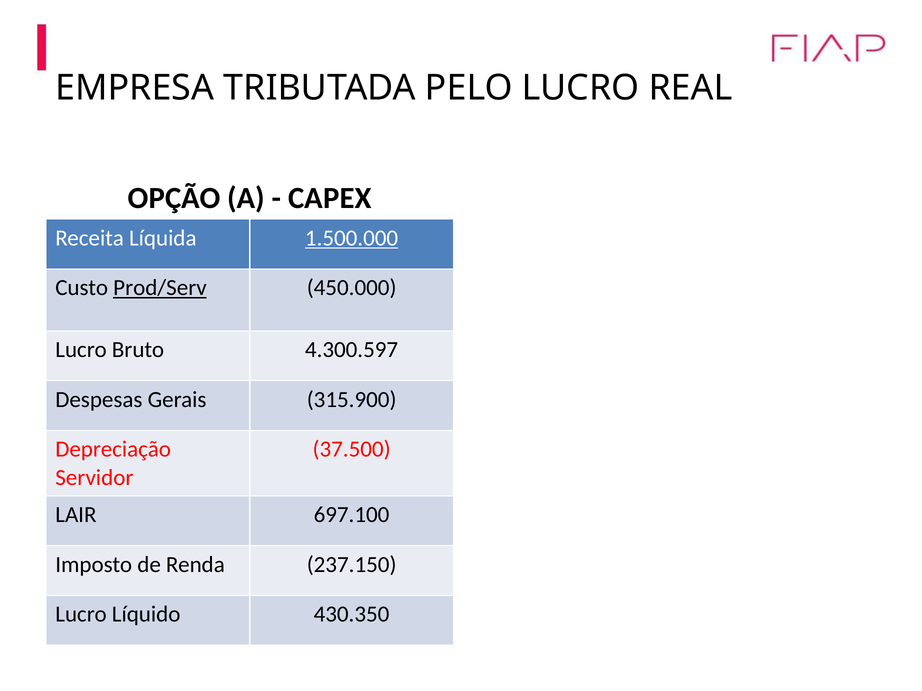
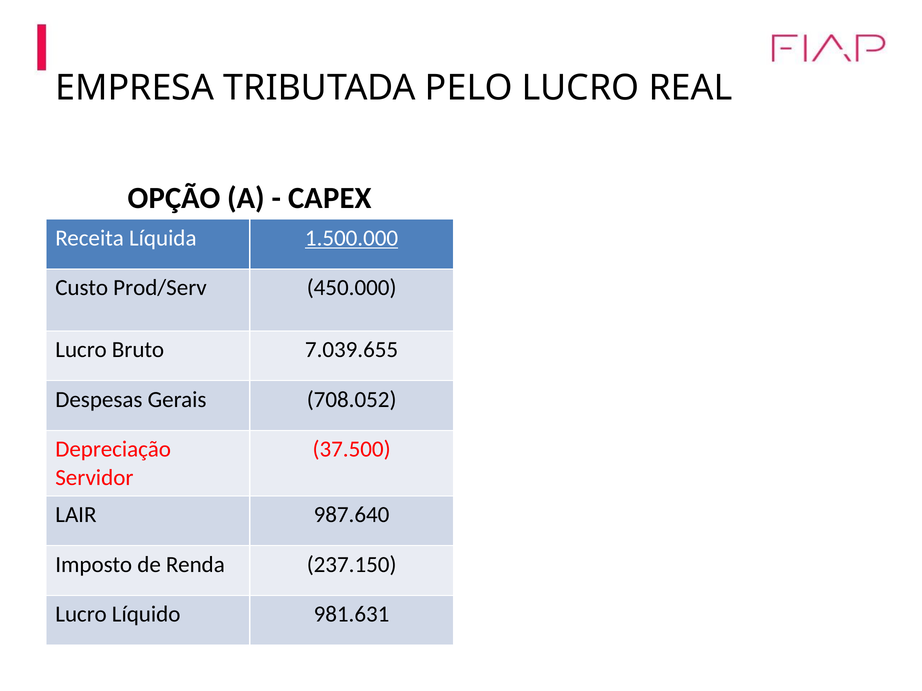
Prod/Serv underline: present -> none (160, 288)
4.300.597: 4.300.597 -> 7.039.655 (352, 350)
315.900: 315.900 -> 708.052 (352, 400)
697.100: 697.100 -> 987.640 (352, 515)
430.350: 430.350 -> 981.631 (352, 615)
